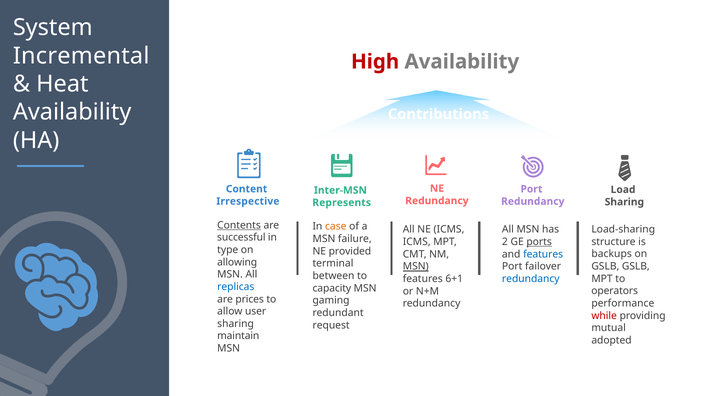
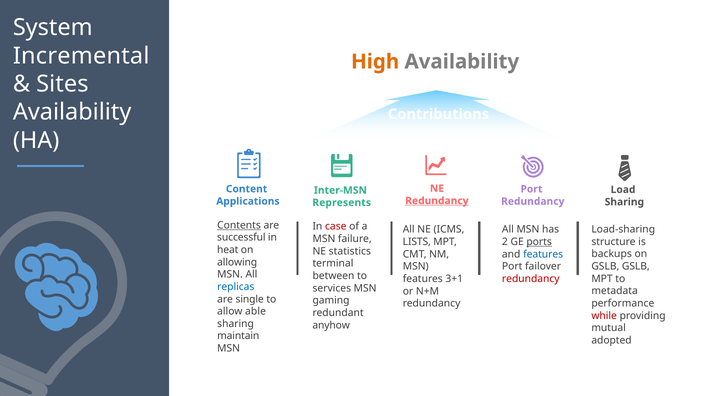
High colour: red -> orange (375, 62)
Heat: Heat -> Sites (62, 84)
Redundancy underline: none -> present (437, 201)
Irrespective: Irrespective -> Applications (248, 202)
case colour: orange -> red (336, 227)
ICMS: ICMS -> LISTS (417, 242)
type: type -> heat (228, 250)
provided: provided -> statistics (350, 252)
MSN underline: present -> none (416, 267)
6+1: 6+1 -> 3+1 (454, 279)
redundancy colour: blue -> red (531, 279)
capacity: capacity -> services (332, 289)
operators: operators -> metadata (615, 291)
prices: prices -> single (250, 300)
user: user -> able (256, 312)
request: request -> anyhow (331, 326)
